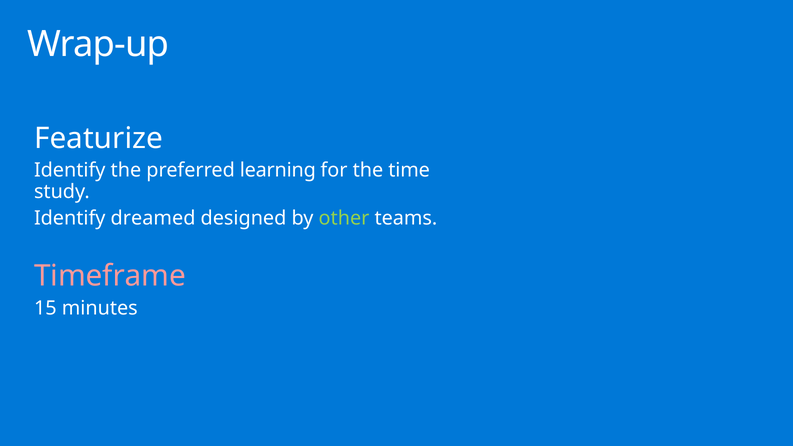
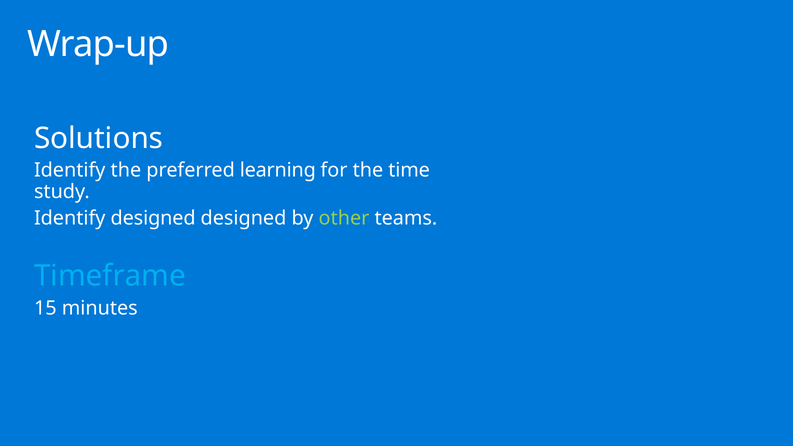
Featurize: Featurize -> Solutions (99, 139)
Identify dreamed: dreamed -> designed (153, 218)
Timeframe colour: pink -> light blue (110, 276)
